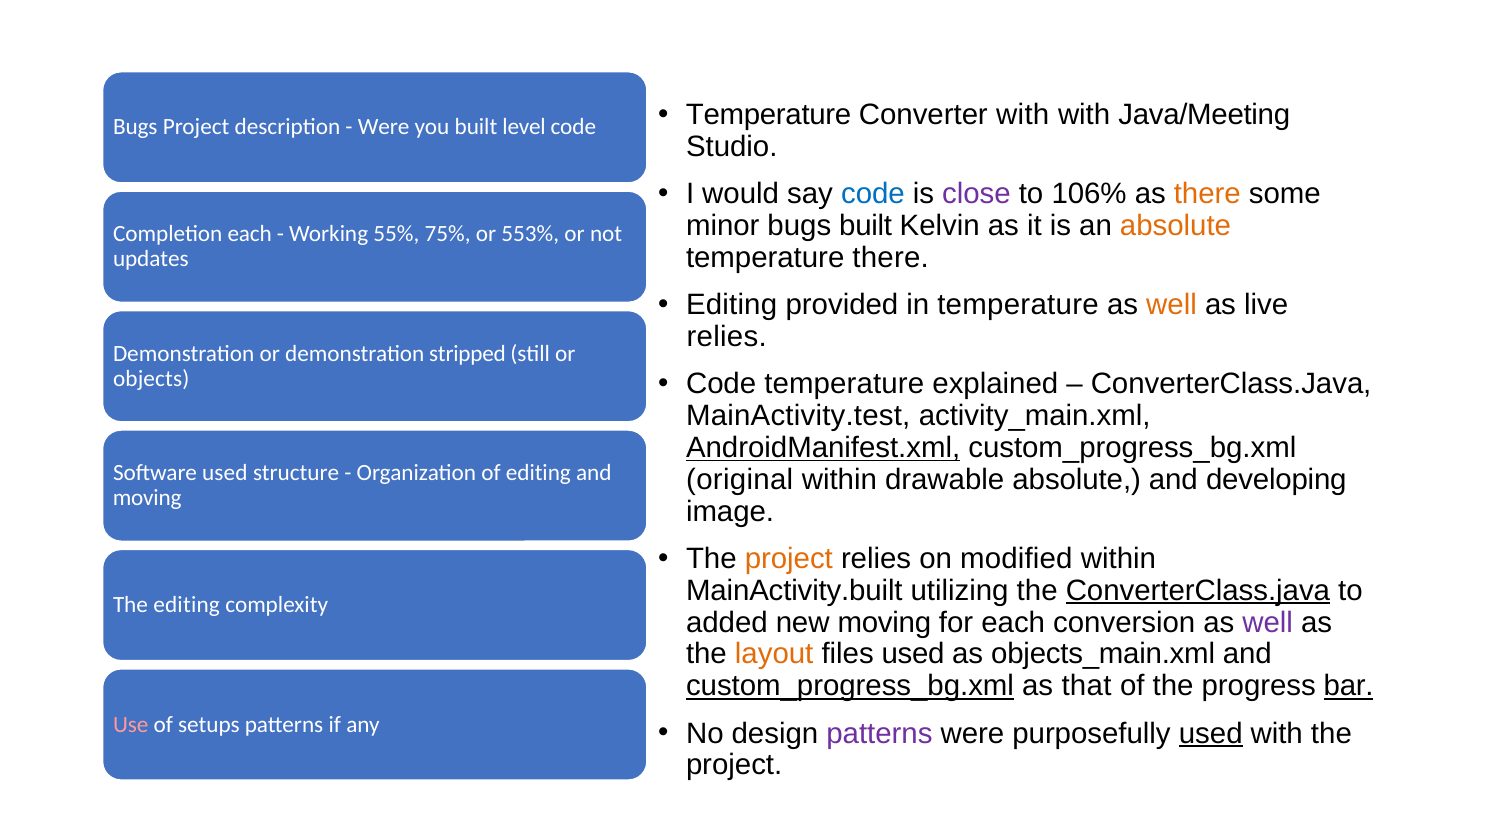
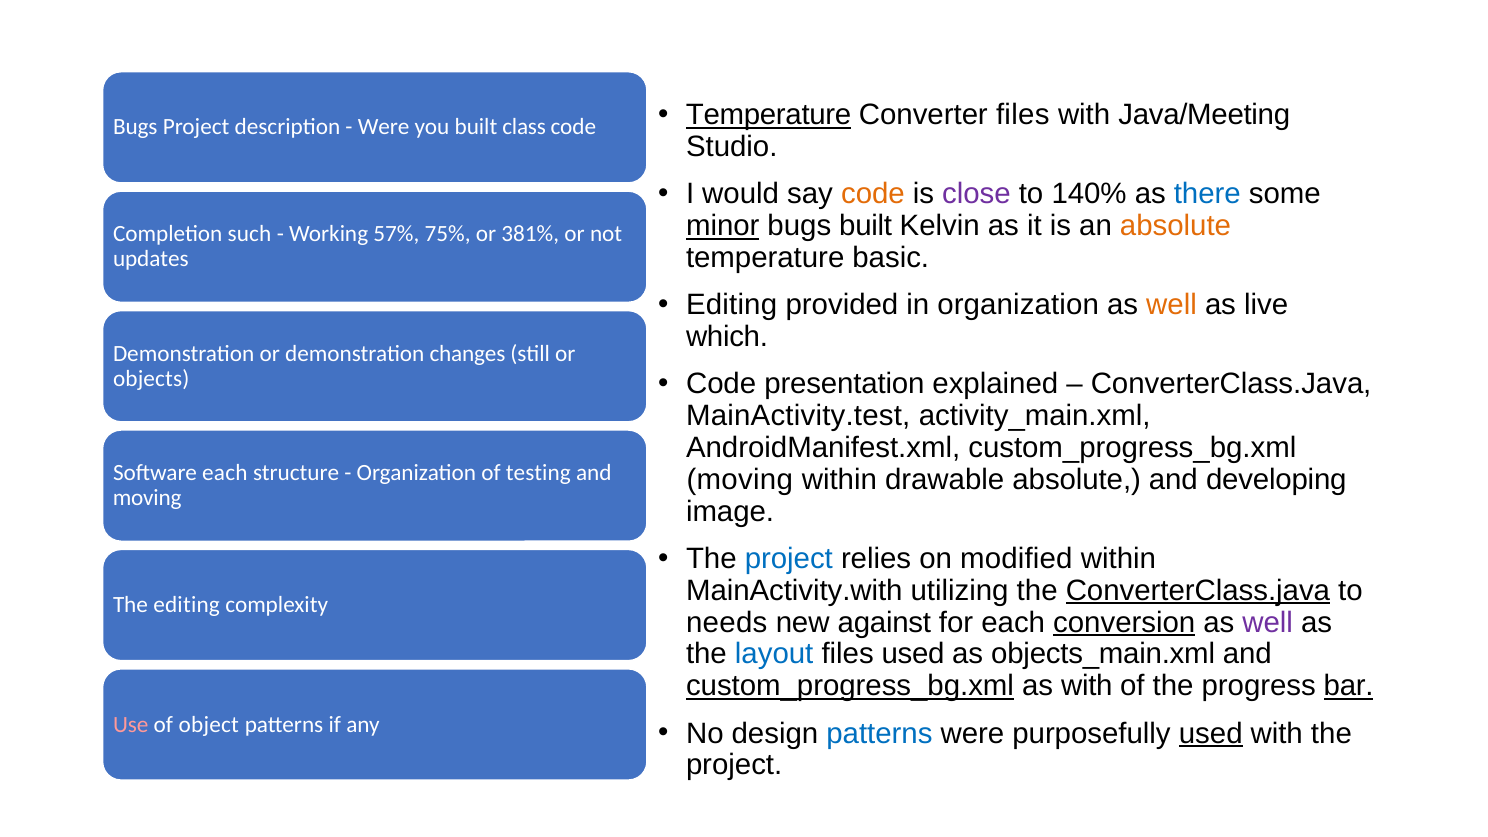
Temperature underline: none -> present (769, 115)
Converter with: with -> files (1023, 115)
level: level -> class (524, 127)
code colour: blue -> orange (873, 194)
106%: 106% -> 140% (1089, 194)
there colour: orange -> blue (1207, 194)
minor underline: none -> present (723, 226)
Completion each: each -> such (250, 234)
55%: 55% -> 57% (396, 234)
553%: 553% -> 381% (530, 234)
temperature there: there -> basic (891, 258)
in temperature: temperature -> organization (1018, 305)
relies: relies -> which (727, 337)
stripped: stripped -> changes (467, 353)
Code temperature: temperature -> presentation (844, 384)
AndroidManifest.xml underline: present -> none (823, 448)
Software used: used -> each (225, 473)
of editing: editing -> testing (538, 473)
original: original -> moving (740, 480)
project colour: orange -> blue (789, 559)
MainActivity.built: MainActivity.built -> MainActivity.with (794, 591)
added: added -> needs (727, 622)
new moving: moving -> against (884, 622)
conversion underline: none -> present (1124, 622)
layout colour: orange -> blue (774, 654)
as that: that -> with (1087, 686)
setups: setups -> object (209, 724)
patterns colour: purple -> blue (879, 733)
